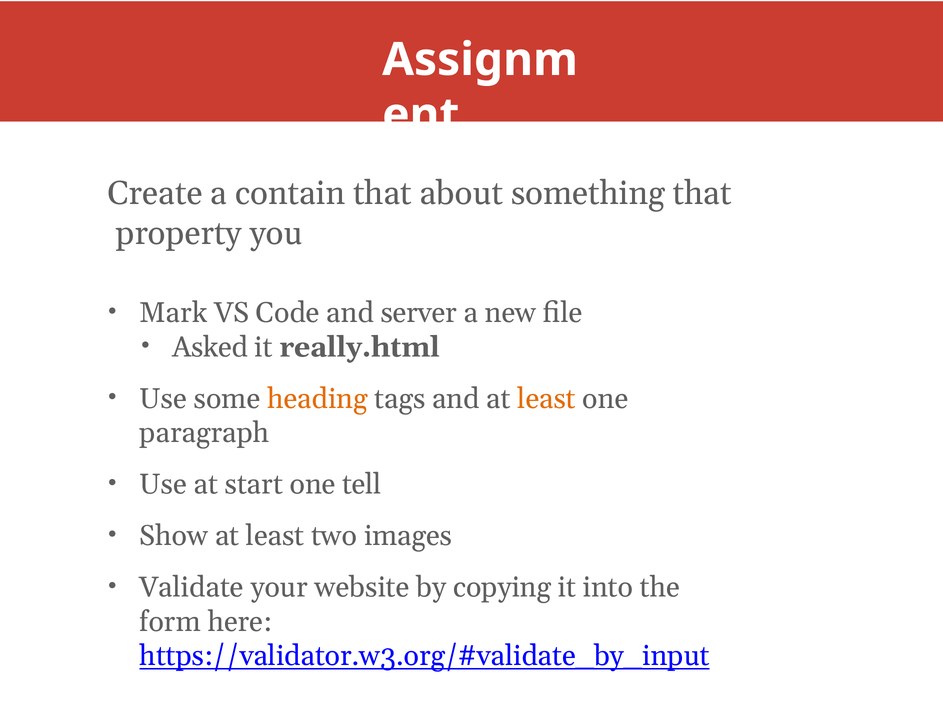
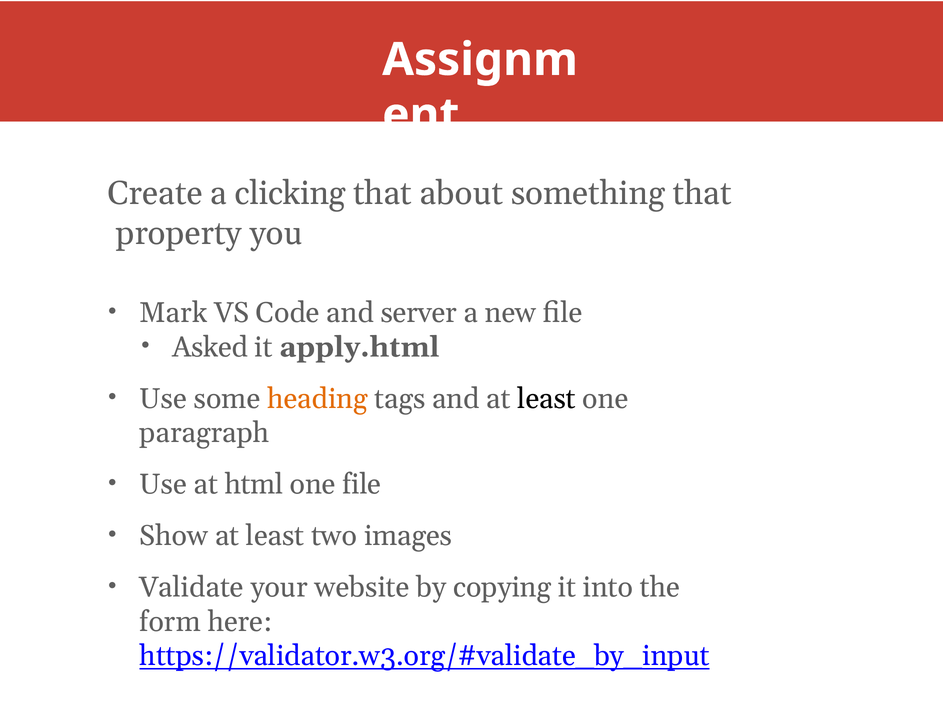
contain: contain -> clicking (290, 193)
really.html: really.html -> apply.html (359, 347)
least colour: orange -> black (547, 399)
start: start -> html (254, 485)
one tell: tell -> file (362, 485)
